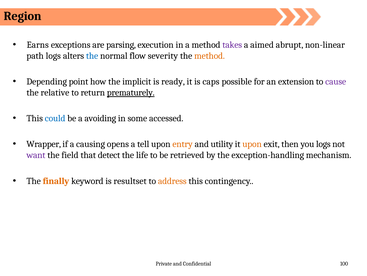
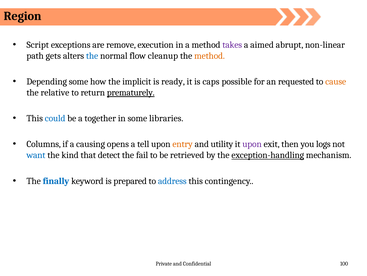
Earns: Earns -> Script (38, 45)
parsing: parsing -> remove (121, 45)
path logs: logs -> gets (53, 56)
severity: severity -> cleanup (163, 56)
Depending point: point -> some (79, 81)
extension: extension -> requested (296, 81)
cause colour: purple -> orange (336, 81)
avoiding: avoiding -> together (100, 118)
accessed: accessed -> libraries (166, 118)
Wrapper: Wrapper -> Columns (44, 144)
upon colour: orange -> purple (252, 144)
want colour: purple -> blue (36, 155)
field: field -> kind (70, 155)
life: life -> fail (142, 155)
exception-handling underline: none -> present (268, 155)
finally colour: orange -> blue (56, 180)
resultset: resultset -> prepared (130, 180)
address colour: orange -> blue (172, 180)
